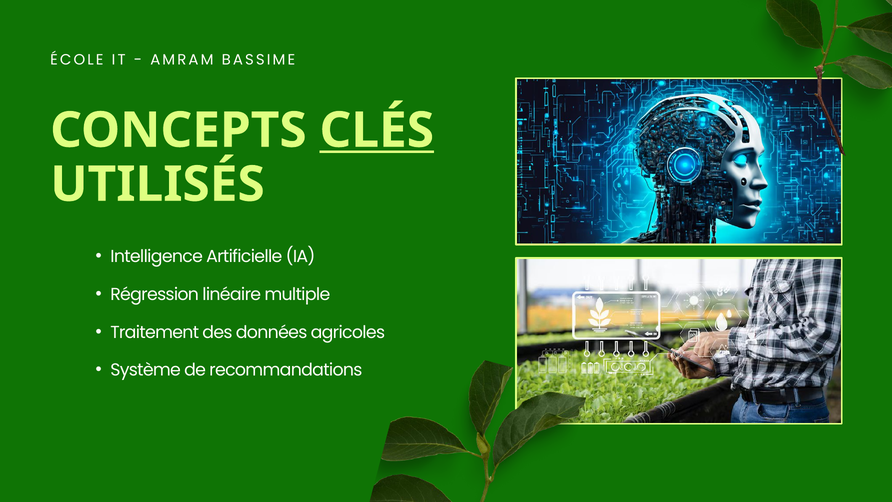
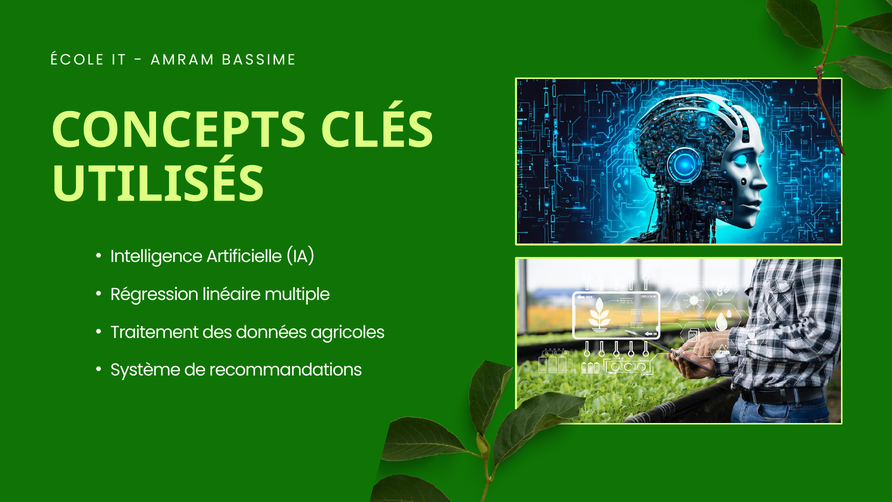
CLÉS underline: present -> none (377, 130)
